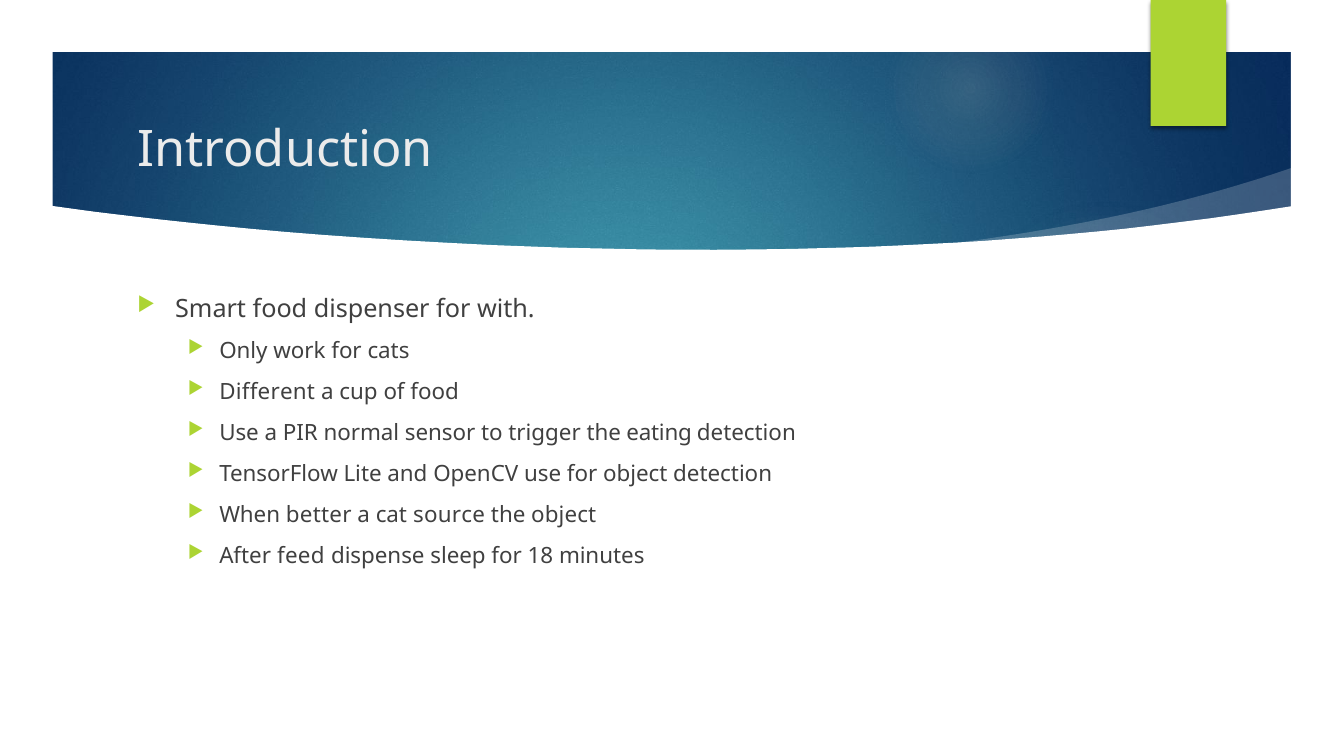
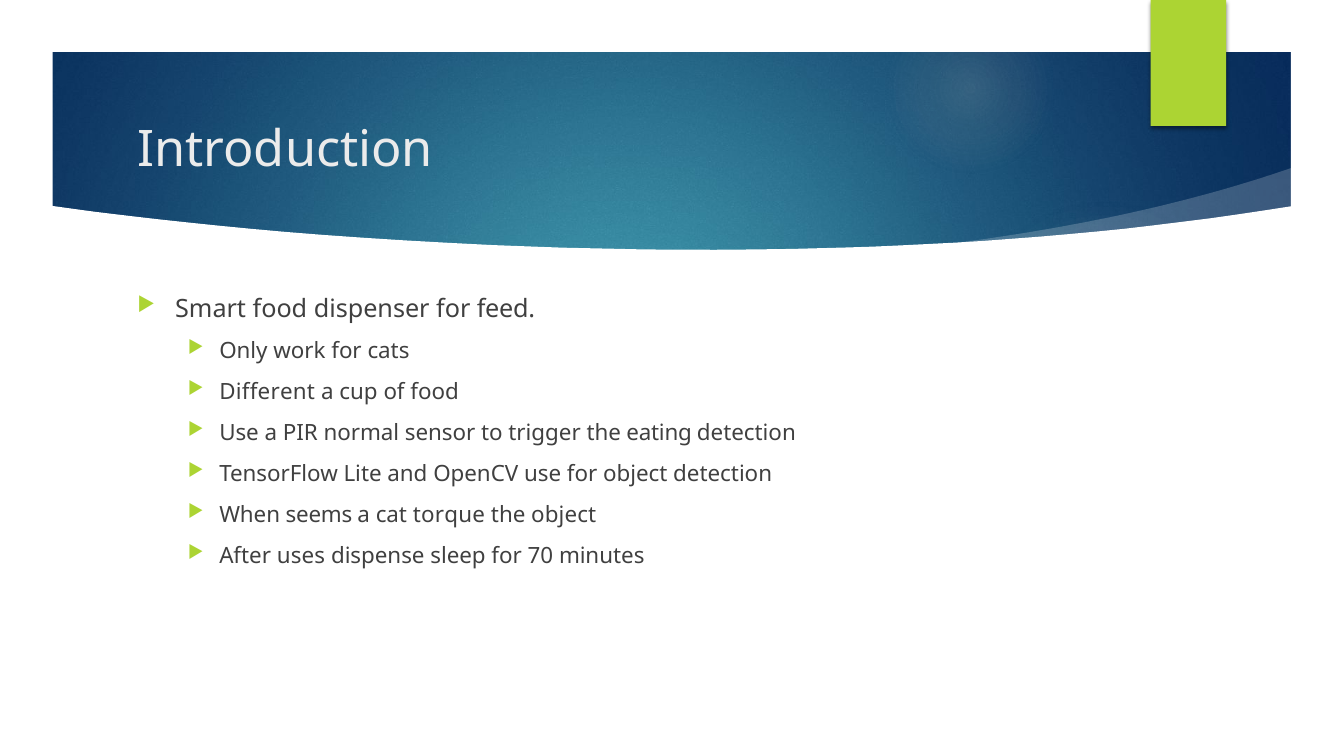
with: with -> feed (506, 309)
better: better -> seems (319, 515)
source: source -> torque (449, 515)
feed: feed -> uses (301, 556)
18: 18 -> 70 (540, 556)
